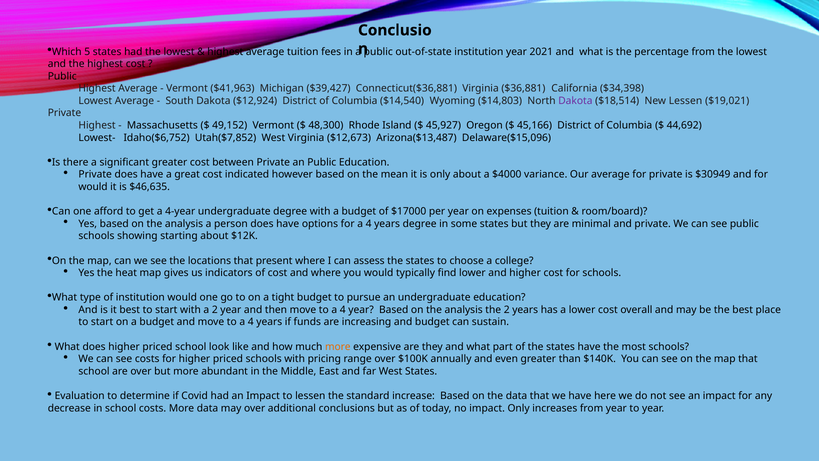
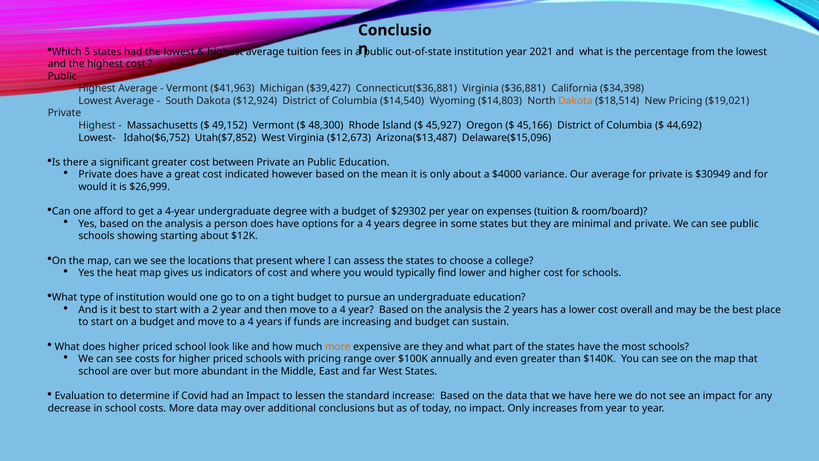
Dakota colour: purple -> orange (575, 101)
New Lessen: Lessen -> Pricing (686, 101)
$46,635: $46,635 -> $26,999 (150, 187)
$17000: $17000 -> $29302 (409, 211)
